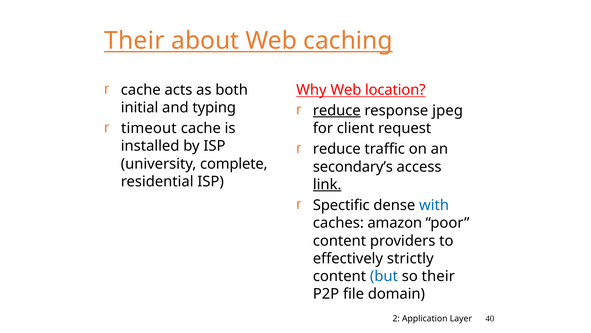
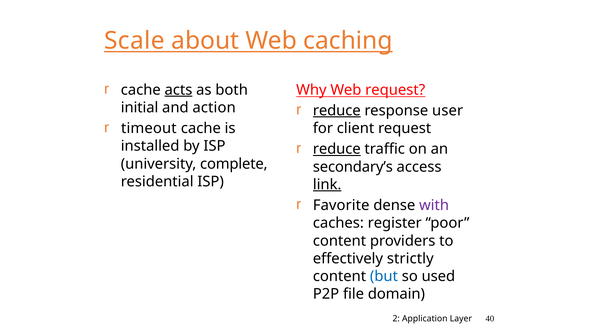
Their: Their -> Scale (134, 40)
acts underline: none -> present (178, 90)
Web location: location -> request (395, 90)
jpeg: jpeg -> user (448, 110)
typing: typing -> action (214, 107)
reduce underline: none -> present (337, 149)
Spectific: Spectific -> Favorite (341, 205)
with colour: blue -> purple (434, 205)
amazon: amazon -> register (395, 223)
so their: their -> used (438, 276)
